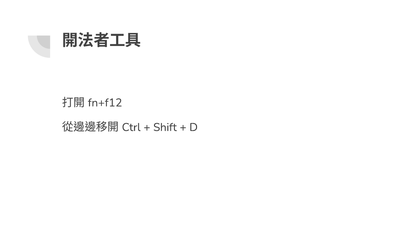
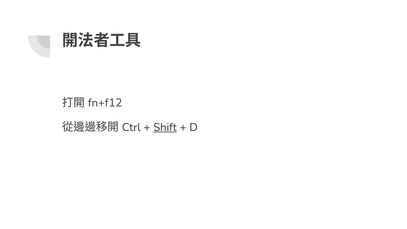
Shift underline: none -> present (165, 127)
